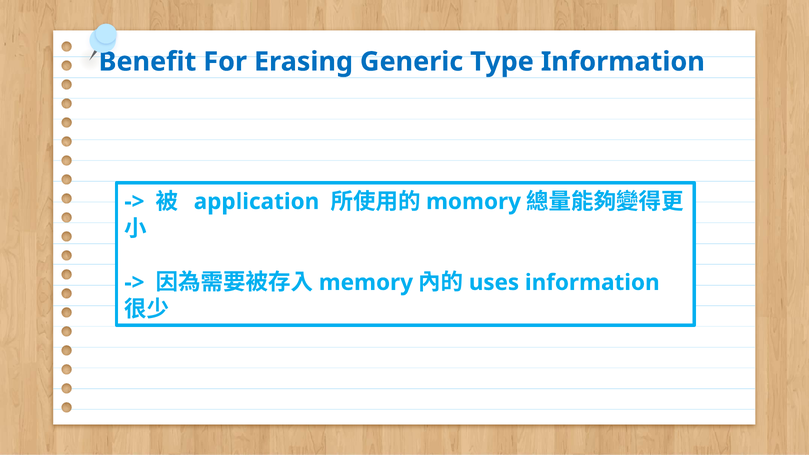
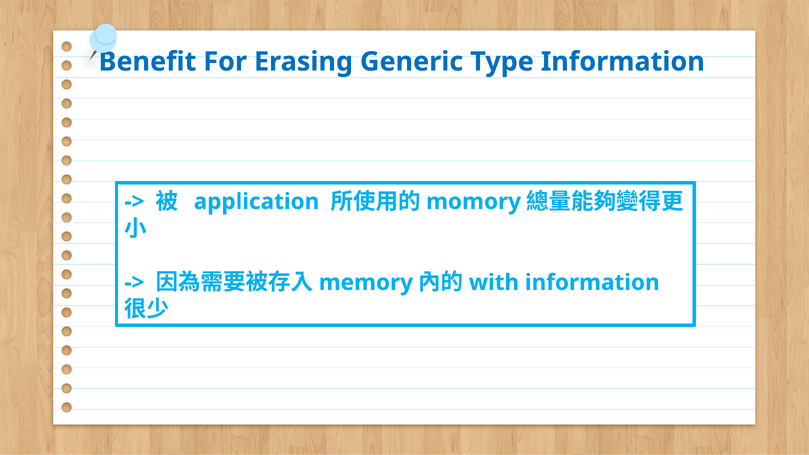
uses: uses -> with (494, 283)
